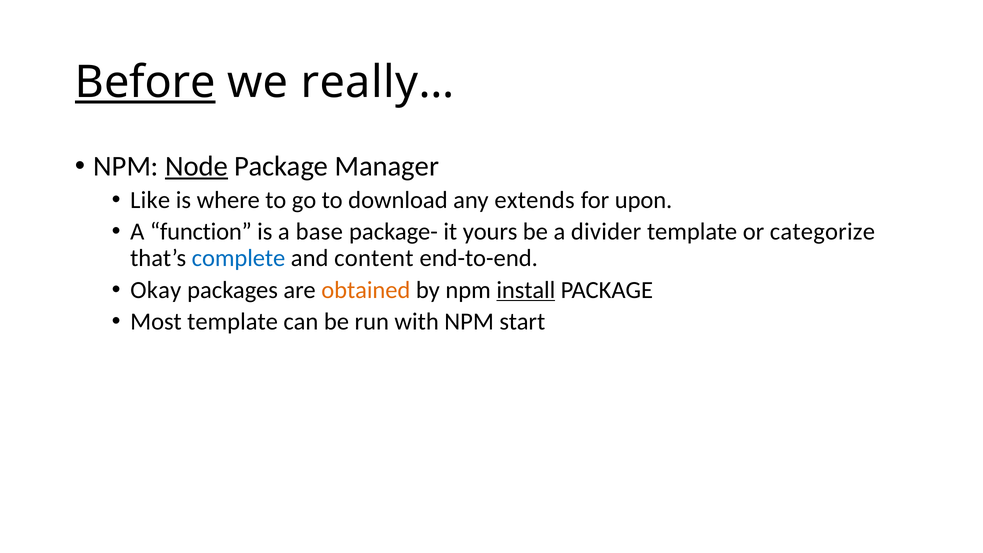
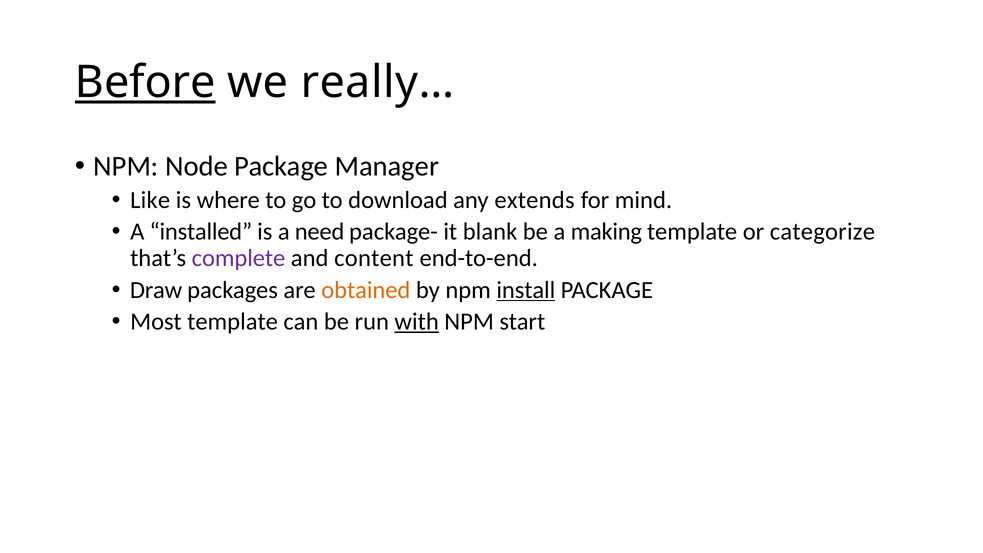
Node underline: present -> none (197, 166)
upon: upon -> mind (643, 200)
function: function -> installed (201, 232)
base: base -> need (320, 232)
yours: yours -> blank (490, 232)
divider: divider -> making (606, 232)
complete colour: blue -> purple (239, 258)
Okay: Okay -> Draw (156, 290)
with underline: none -> present (417, 322)
